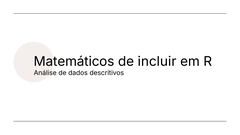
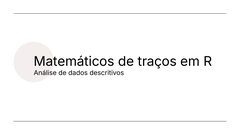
incluir: incluir -> traços (157, 61)
